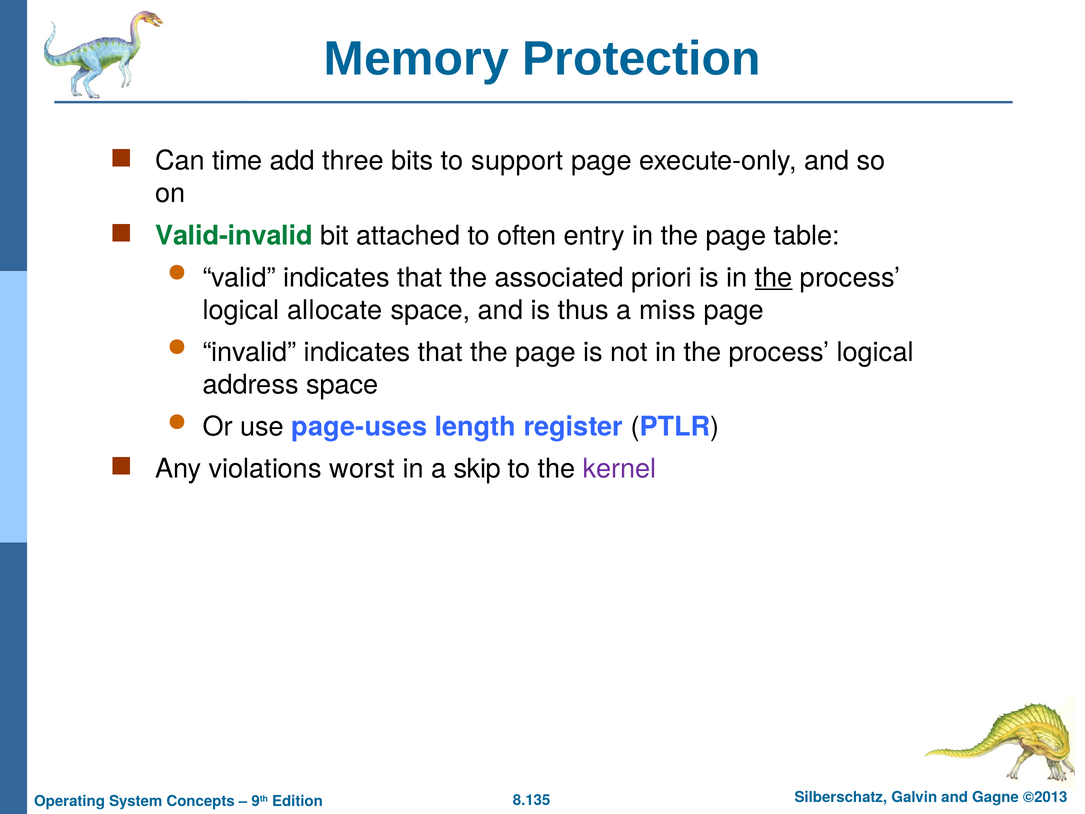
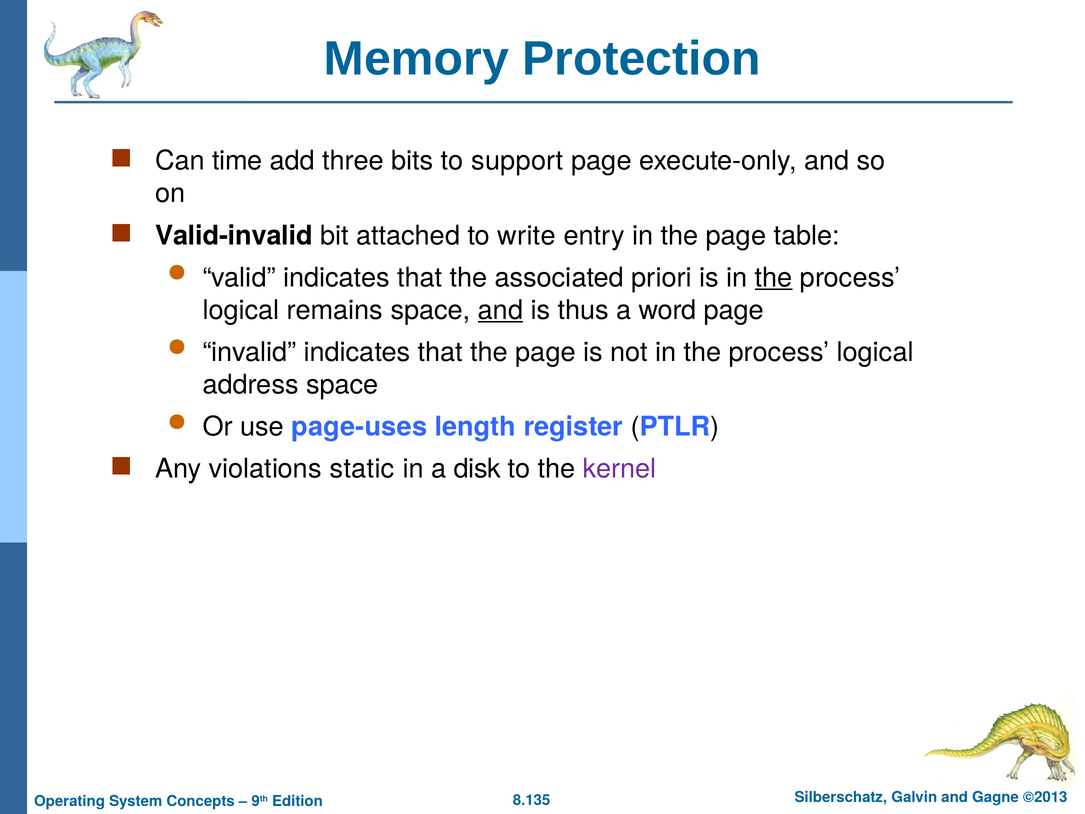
Valid-invalid colour: green -> black (234, 236)
often: often -> write (527, 236)
allocate: allocate -> remains (335, 310)
and underline: none -> present (501, 310)
miss: miss -> word (668, 310)
worst: worst -> static (362, 469)
skip: skip -> disk (477, 469)
